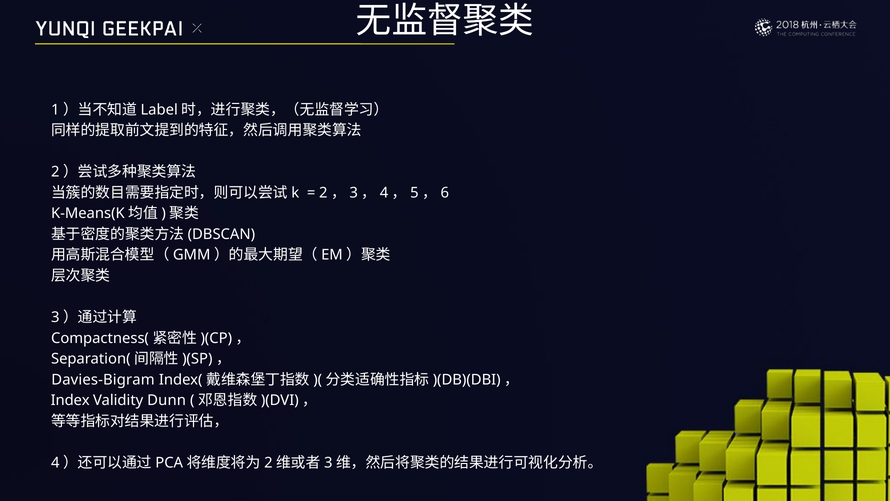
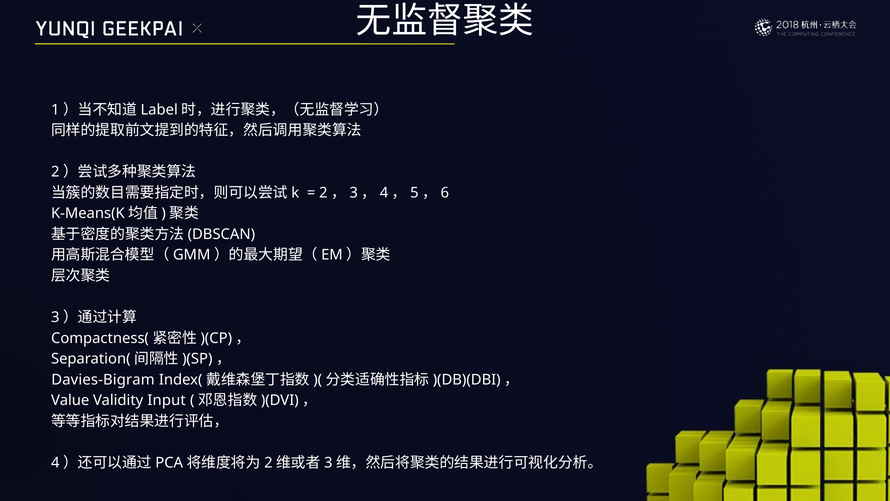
Index: Index -> Value (70, 400)
Dunn: Dunn -> Input (167, 400)
